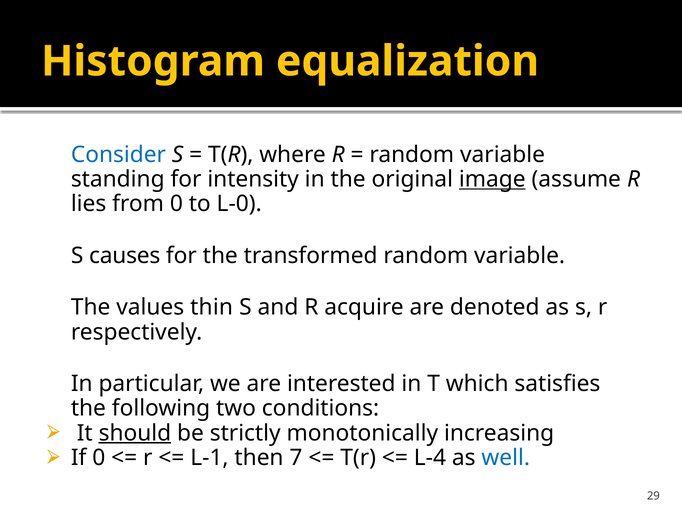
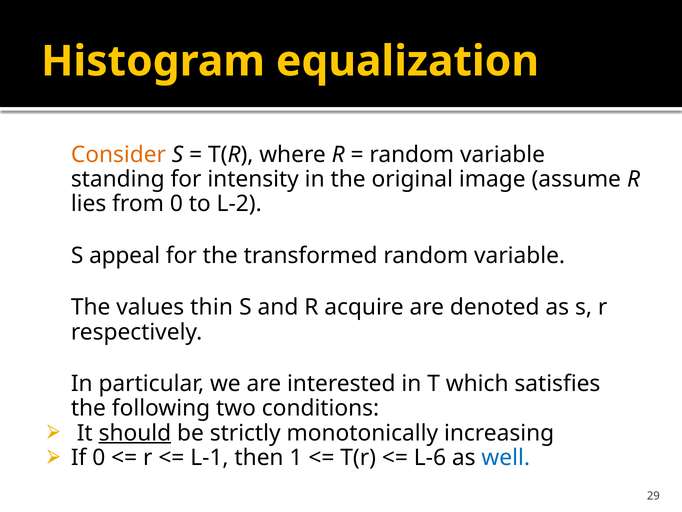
Consider colour: blue -> orange (118, 154)
image underline: present -> none (492, 179)
L-0: L-0 -> L-2 (239, 204)
causes: causes -> appeal (125, 255)
7: 7 -> 1 (296, 457)
L-4: L-4 -> L-6 (430, 457)
